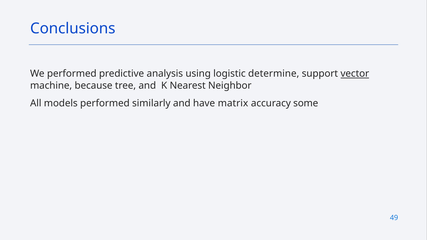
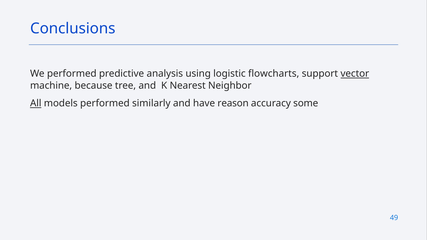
determine: determine -> flowcharts (274, 74)
All underline: none -> present (36, 103)
matrix: matrix -> reason (233, 103)
